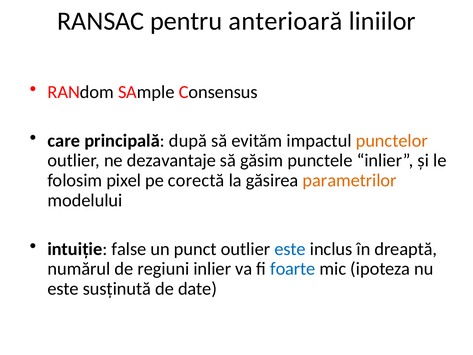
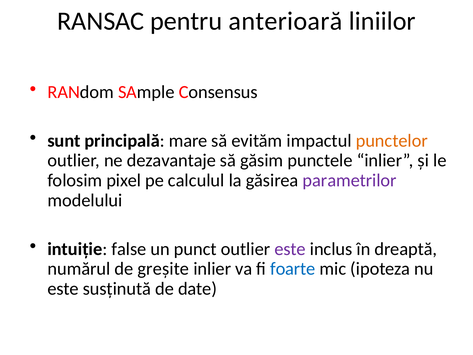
care: care -> sunt (64, 141)
după: după -> mare (188, 141)
corectă: corectă -> calculul (196, 180)
parametrilor colour: orange -> purple (350, 180)
este colour: blue -> purple (290, 249)
regiuni: regiuni -> greșite (163, 269)
